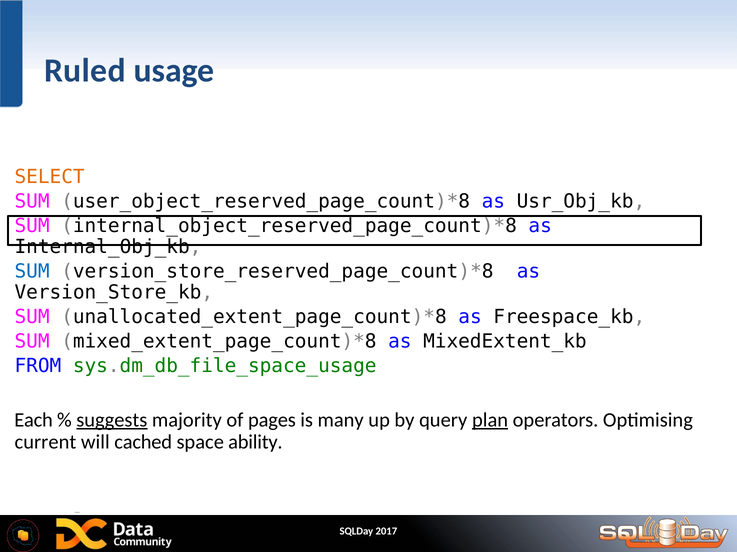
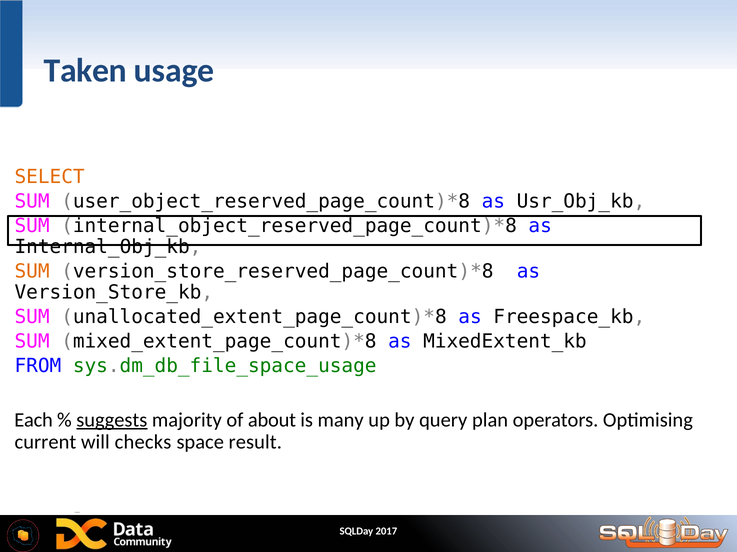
Ruled: Ruled -> Taken (85, 71)
SUM colour: blue -> orange (32, 272)
pages: pages -> about (272, 421)
plan underline: present -> none (490, 421)
cached: cached -> checks (143, 443)
ability: ability -> result (255, 443)
